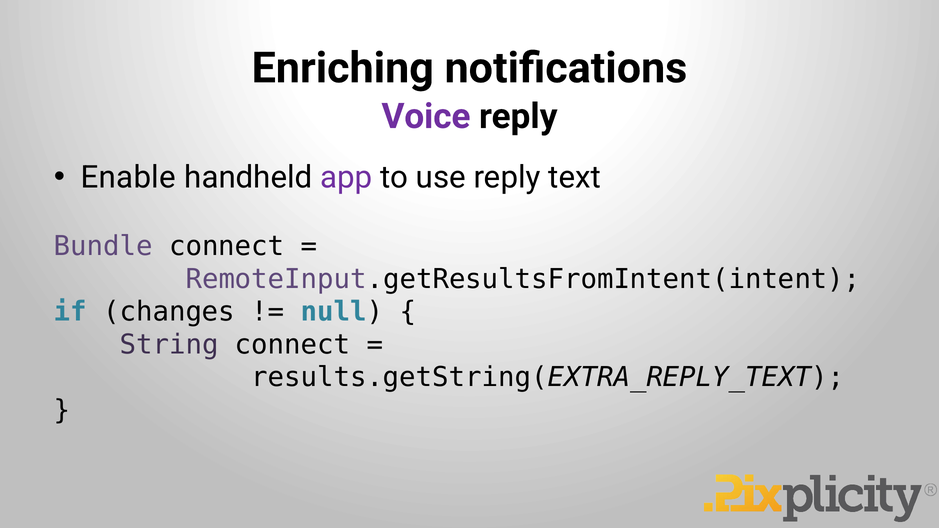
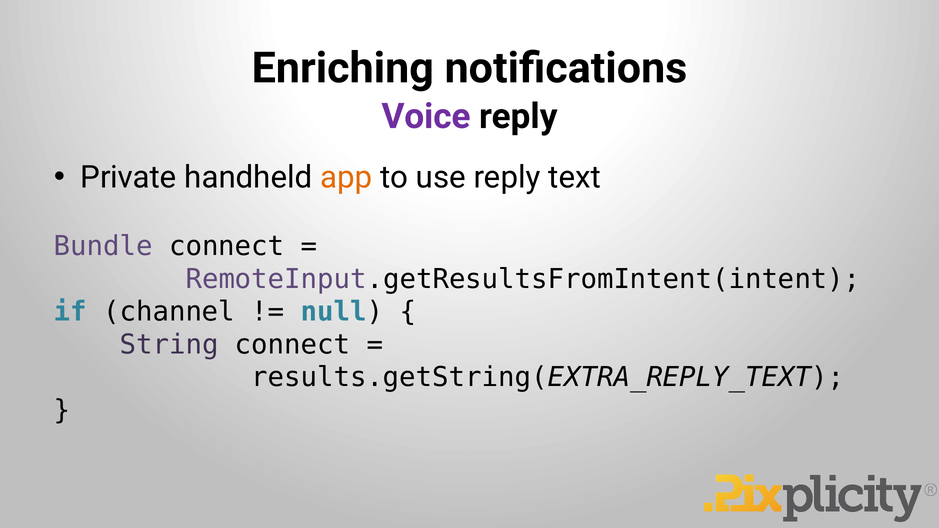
Enable: Enable -> Private (128, 178)
app colour: purple -> orange (346, 178)
changes: changes -> channel (169, 312)
